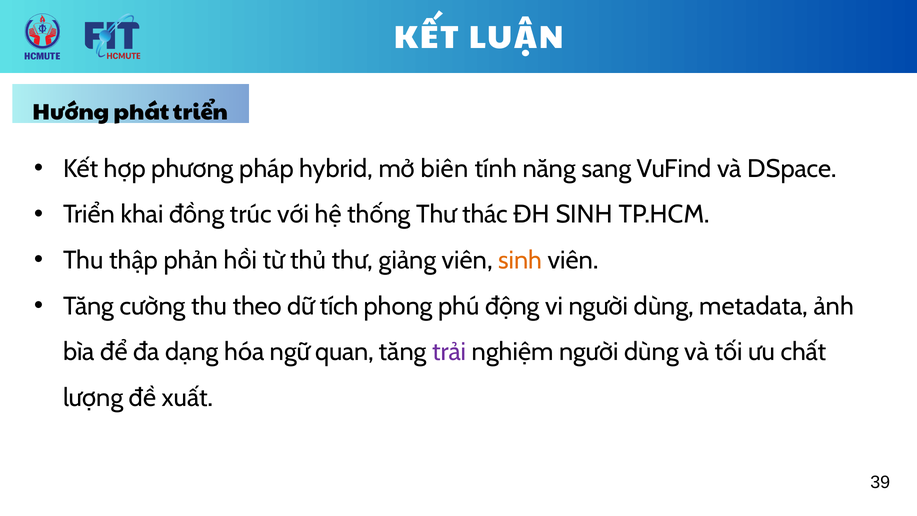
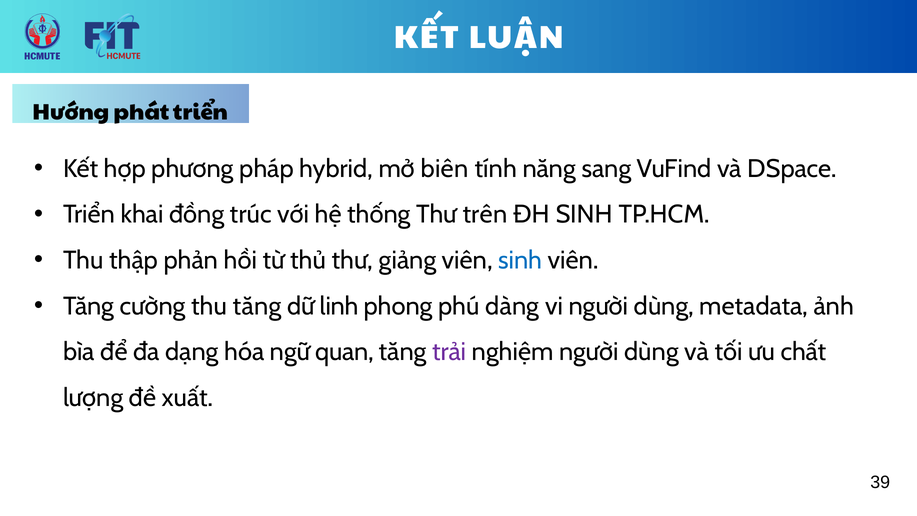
thác: thác -> trên (485, 214)
sinh colour: orange -> blue (520, 260)
thu theo: theo -> tăng (257, 306)
tích: tích -> linh (339, 306)
động: động -> dàng (512, 306)
